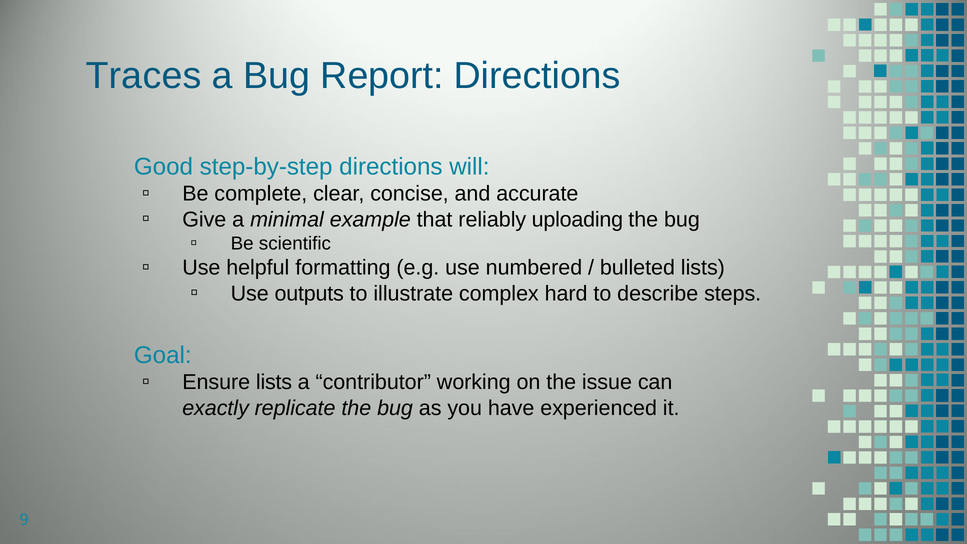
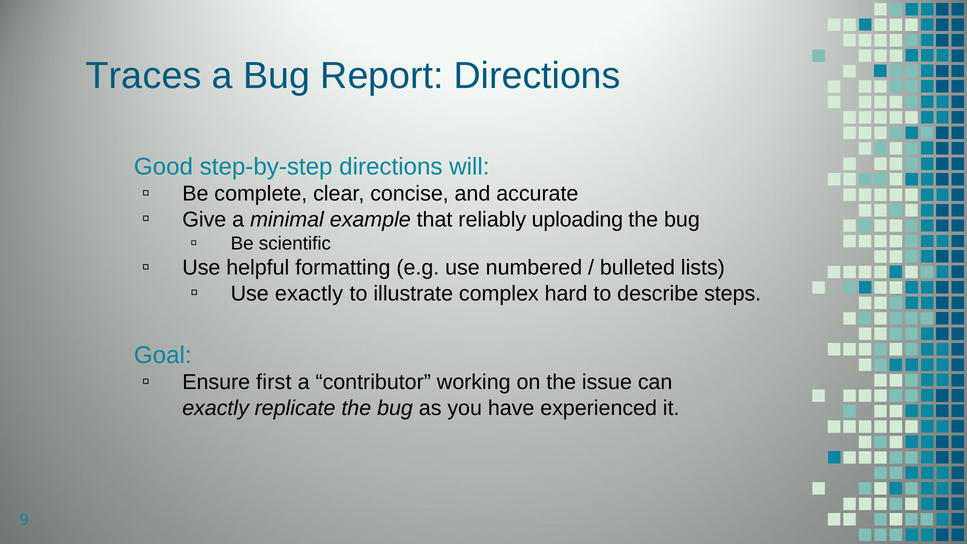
Use outputs: outputs -> exactly (309, 294)
Ensure lists: lists -> first (274, 382)
